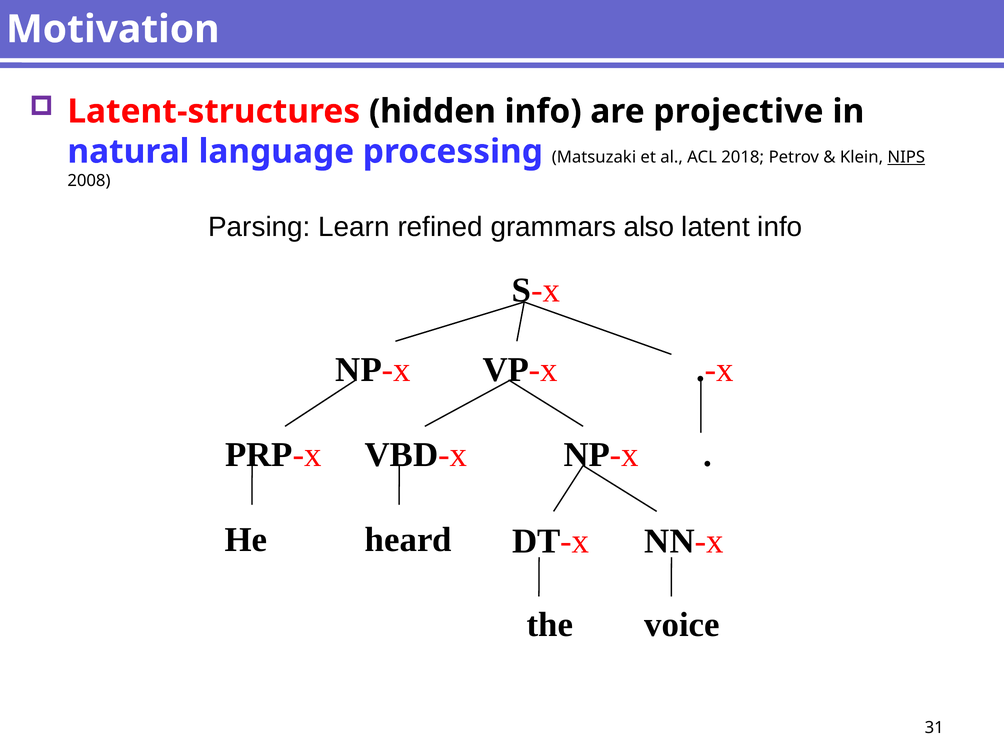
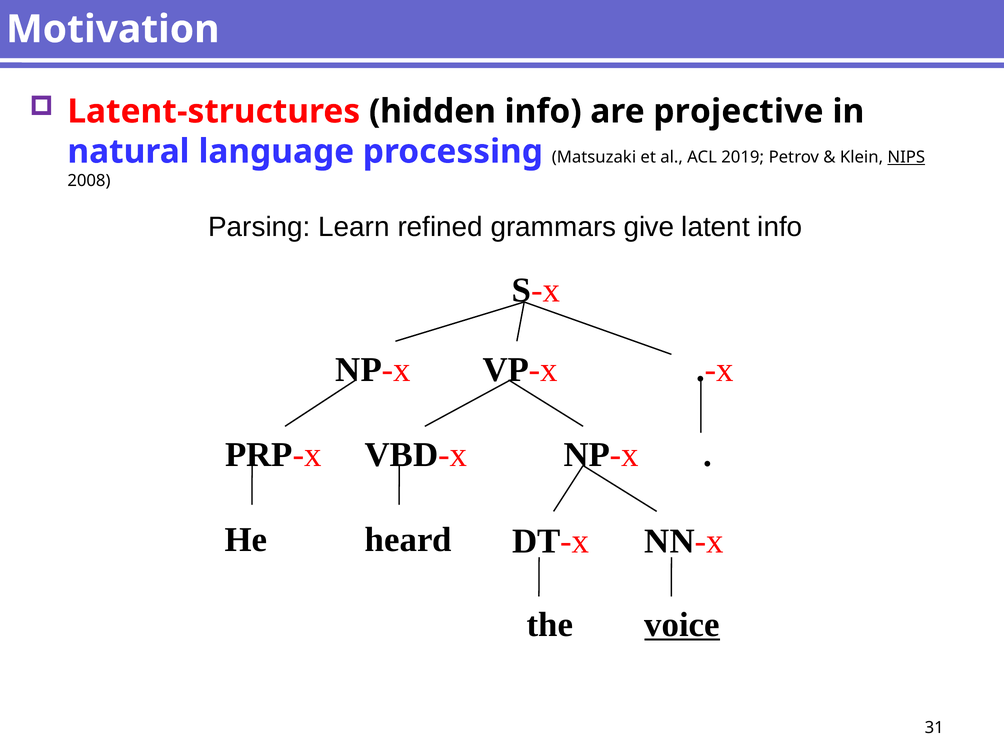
2018: 2018 -> 2019 (743, 157)
also: also -> give (649, 227)
voice underline: none -> present (682, 625)
